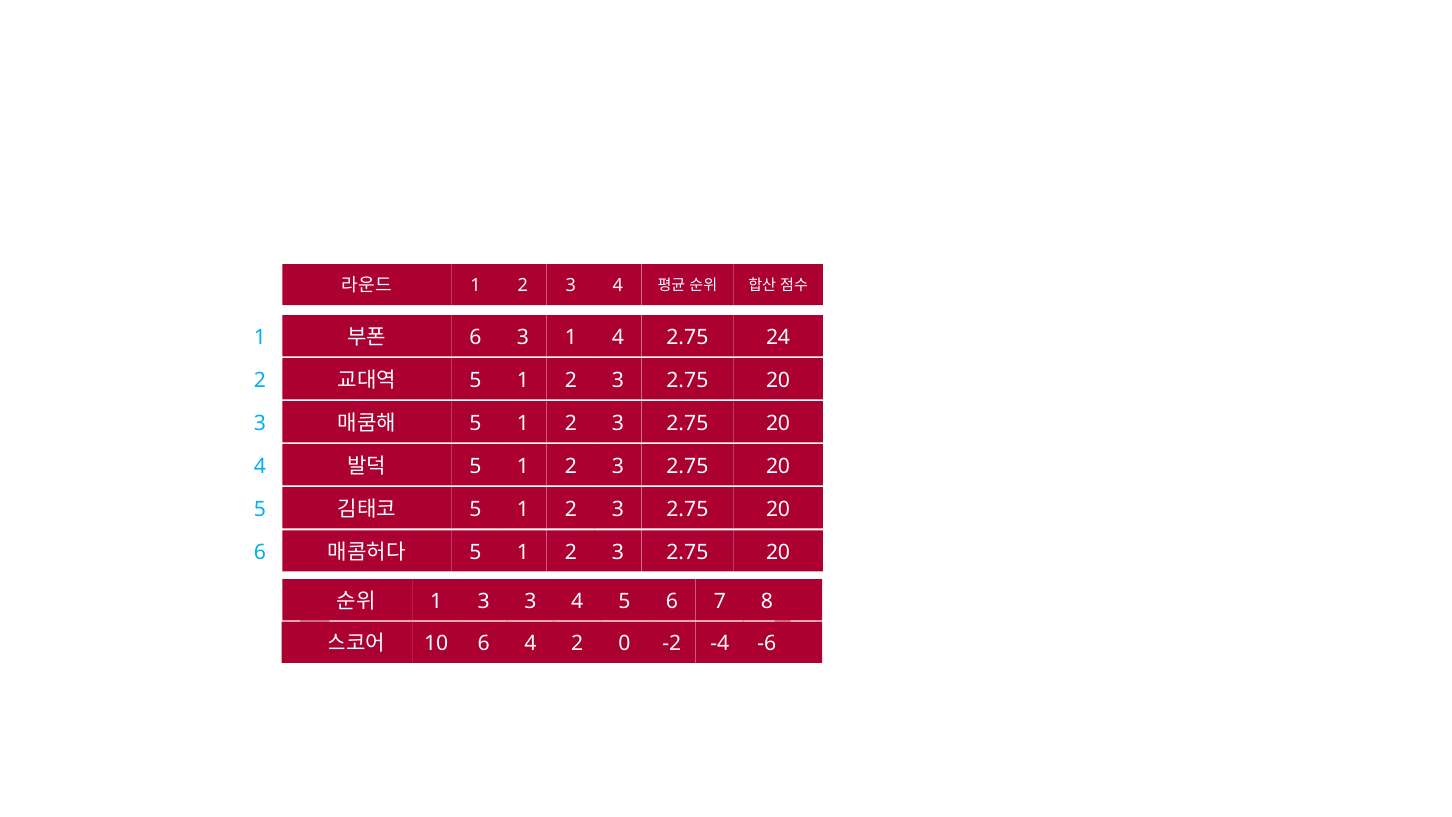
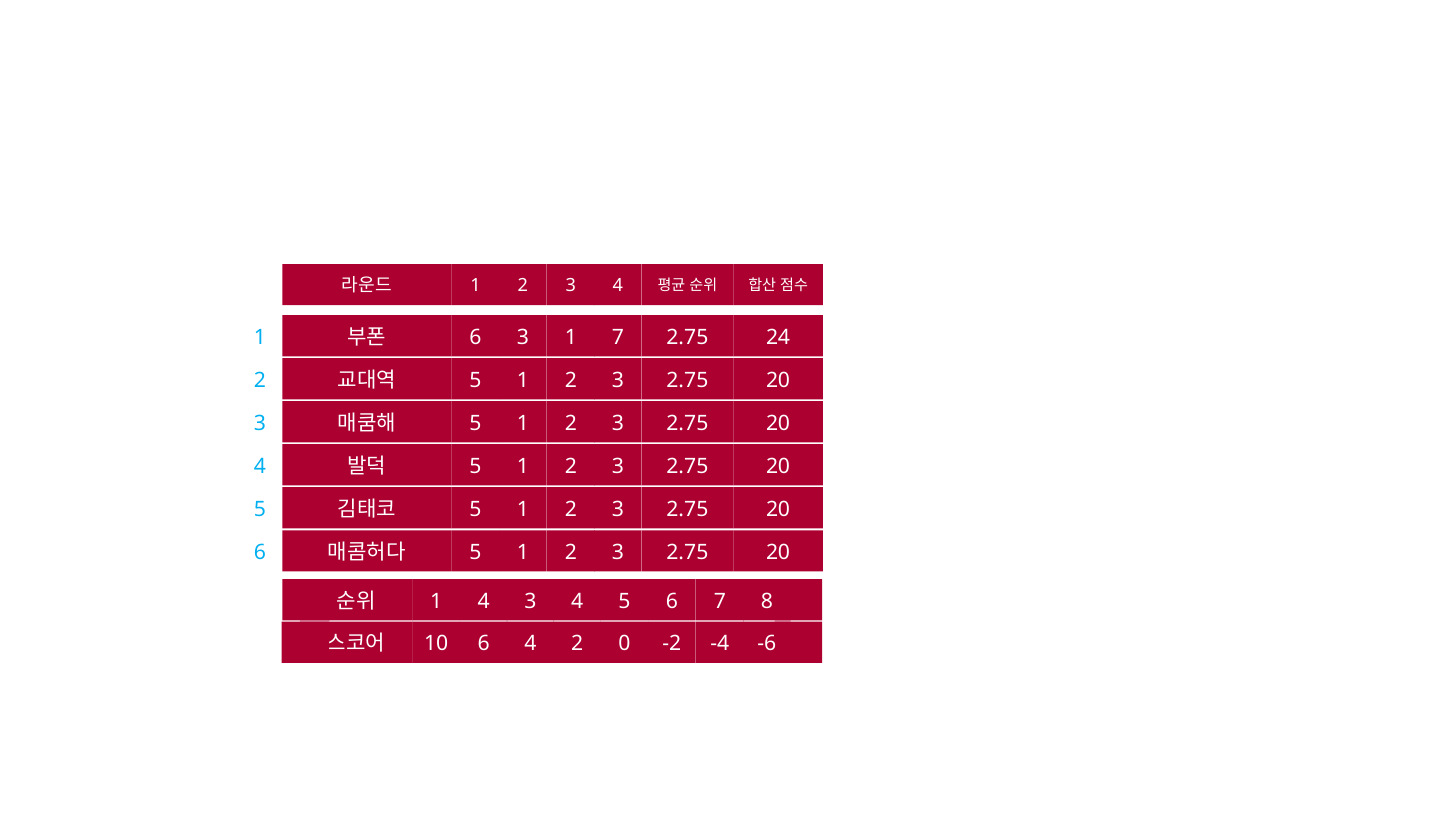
1 4: 4 -> 7 (618, 337)
1 3: 3 -> 4 (484, 601)
